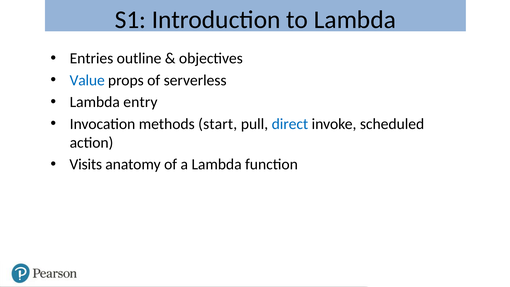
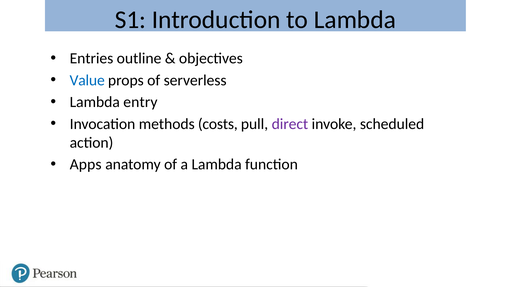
start: start -> costs (218, 124)
direct colour: blue -> purple (290, 124)
Visits: Visits -> Apps (86, 164)
